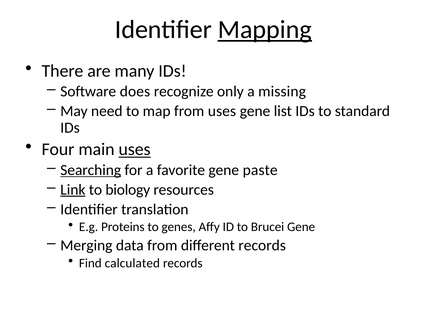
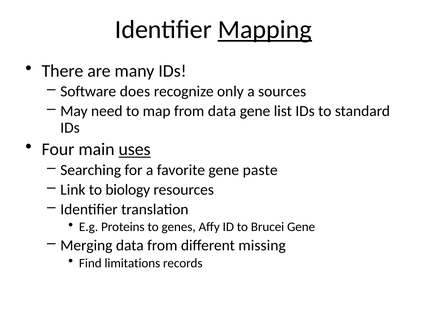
missing: missing -> sources (282, 92)
from uses: uses -> data (222, 111)
Searching underline: present -> none (91, 170)
Link underline: present -> none (73, 190)
different records: records -> missing (262, 246)
calculated: calculated -> limitations (132, 263)
